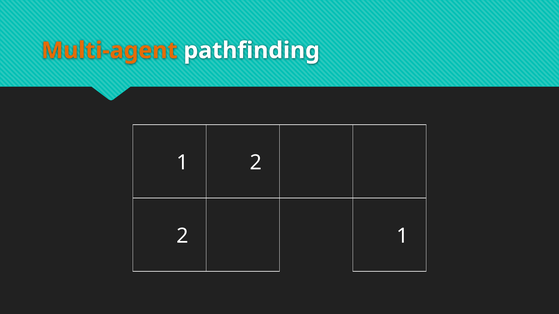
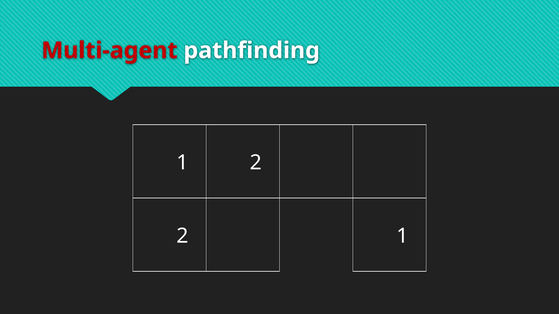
Multi-agent colour: orange -> red (109, 51)
